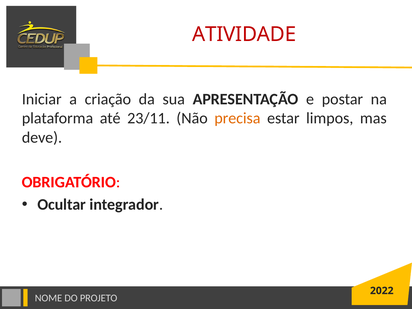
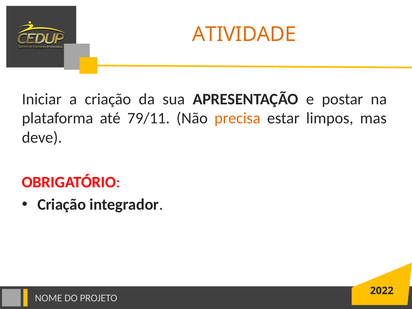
ATIVIDADE colour: red -> orange (244, 35)
23/11: 23/11 -> 79/11 (148, 118)
Ocultar: Ocultar -> Criação (62, 205)
